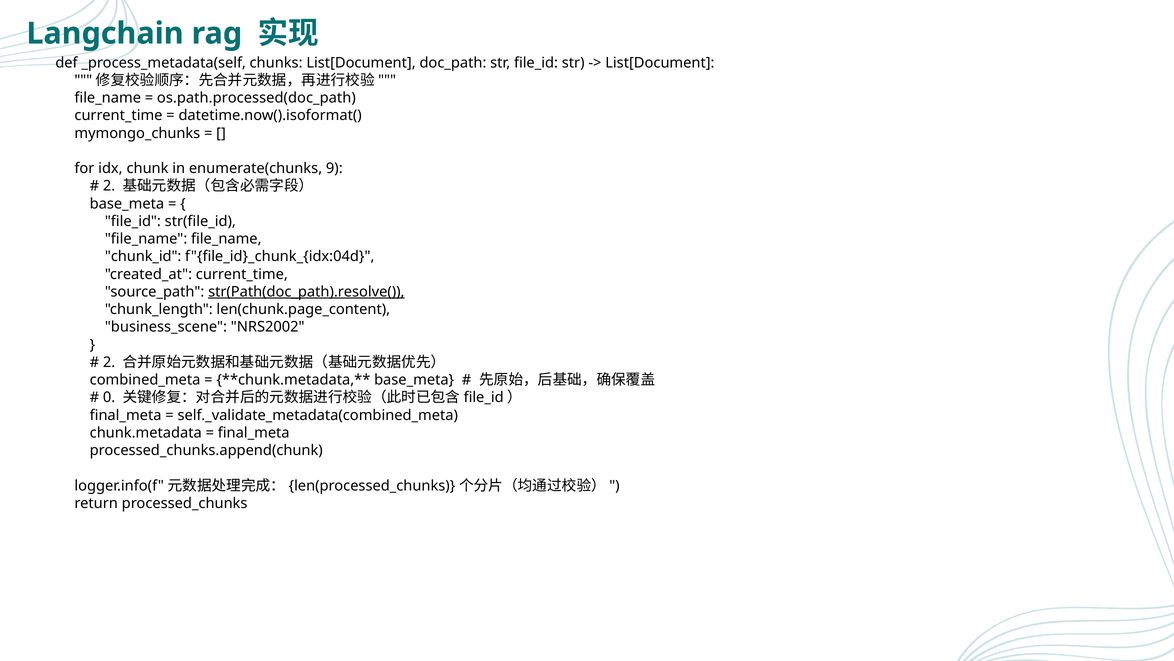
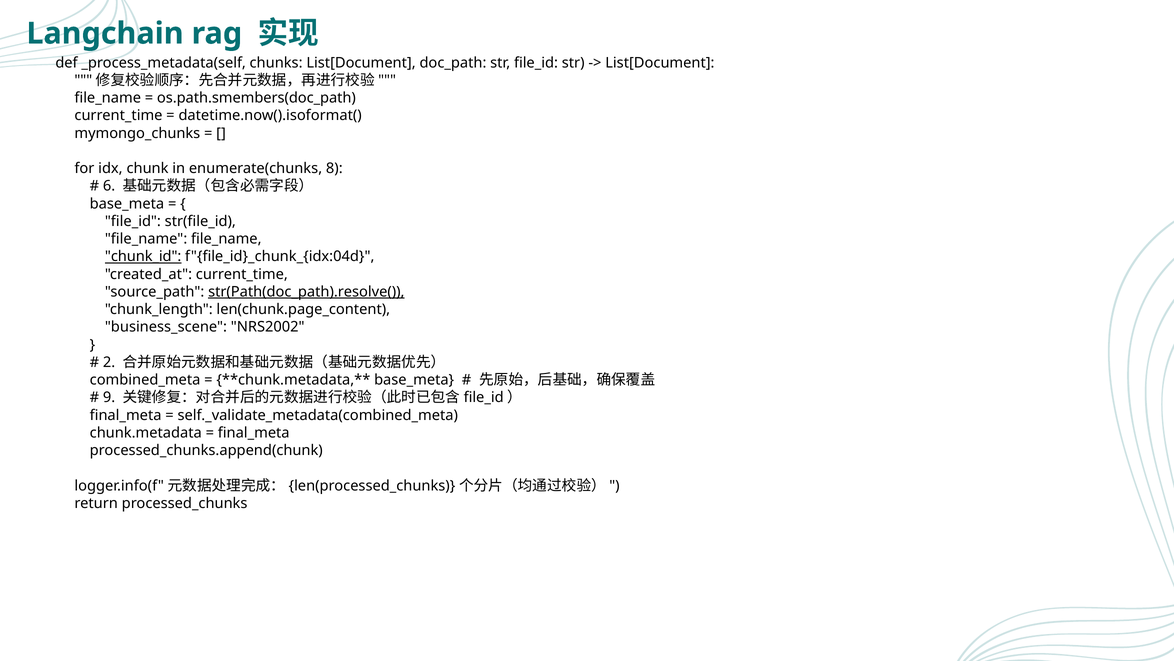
os.path.processed(doc_path: os.path.processed(doc_path -> os.path.smembers(doc_path (256, 98)
9: 9 -> 8 (334, 168)
2: 2 -> 6 (109, 186)
chunk_id underline: none -> present (143, 256)
0: 0 -> 9 (109, 397)
